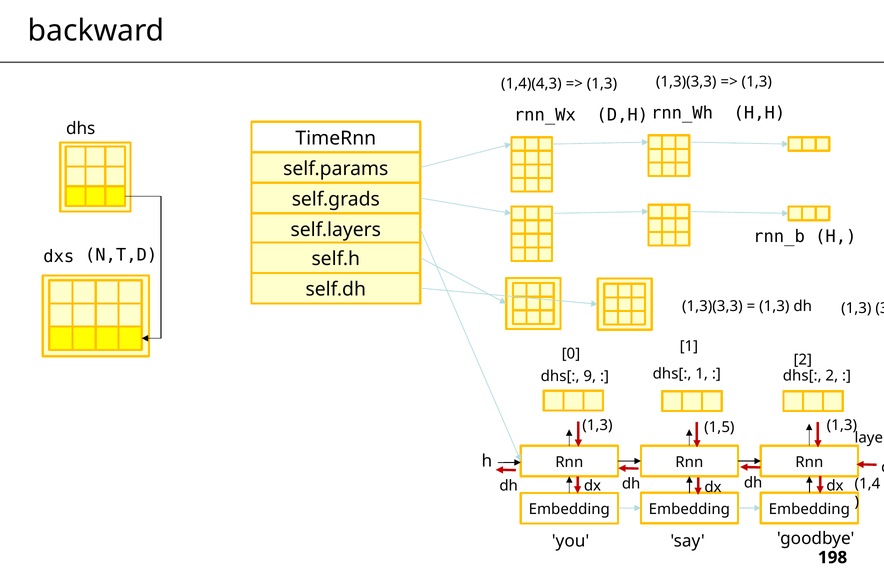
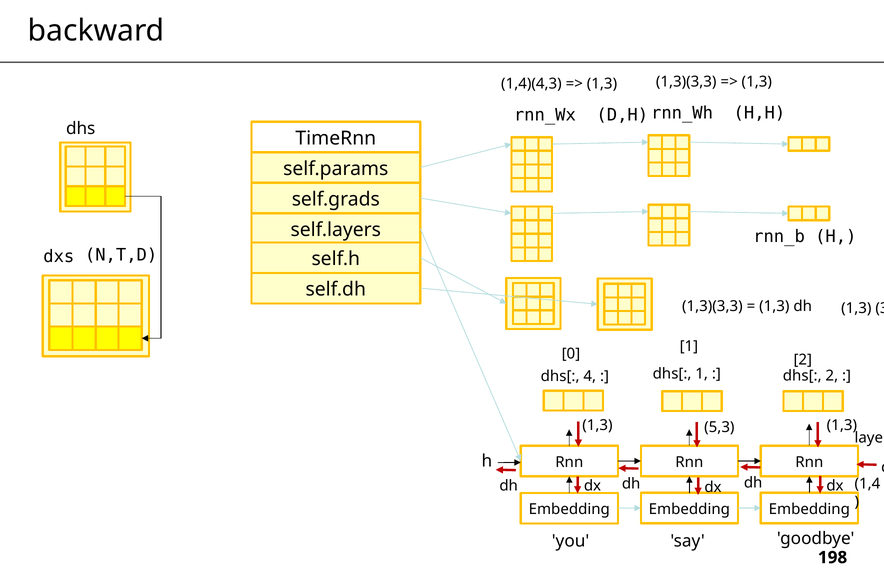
9: 9 -> 4 (590, 376)
1,5: 1,5 -> 5,3 (719, 427)
